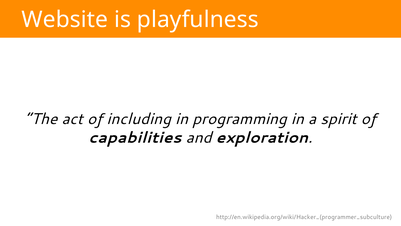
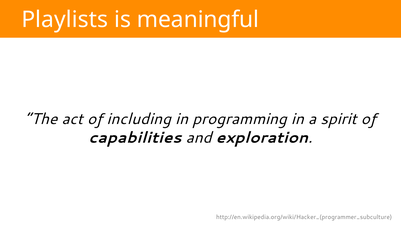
Website: Website -> Playlists (65, 19)
playfulness: playfulness -> meaningful (198, 19)
